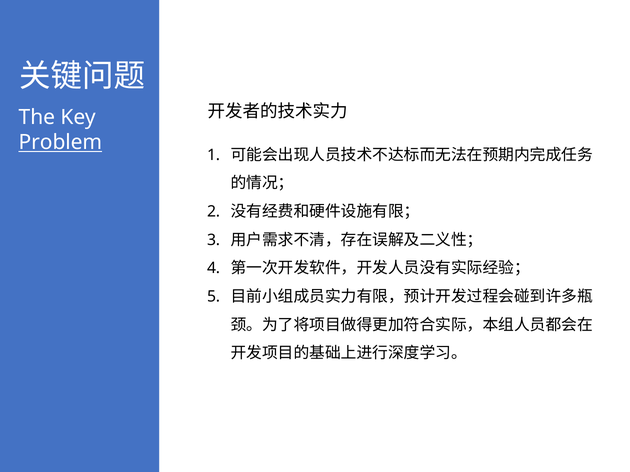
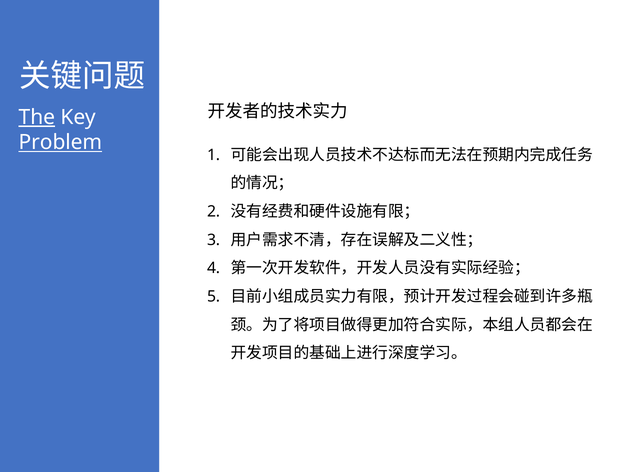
The underline: none -> present (37, 117)
